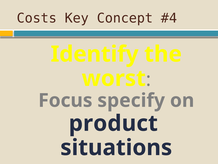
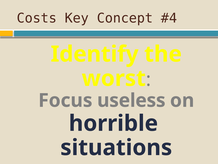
specify: specify -> useless (131, 100)
product: product -> horrible (113, 123)
